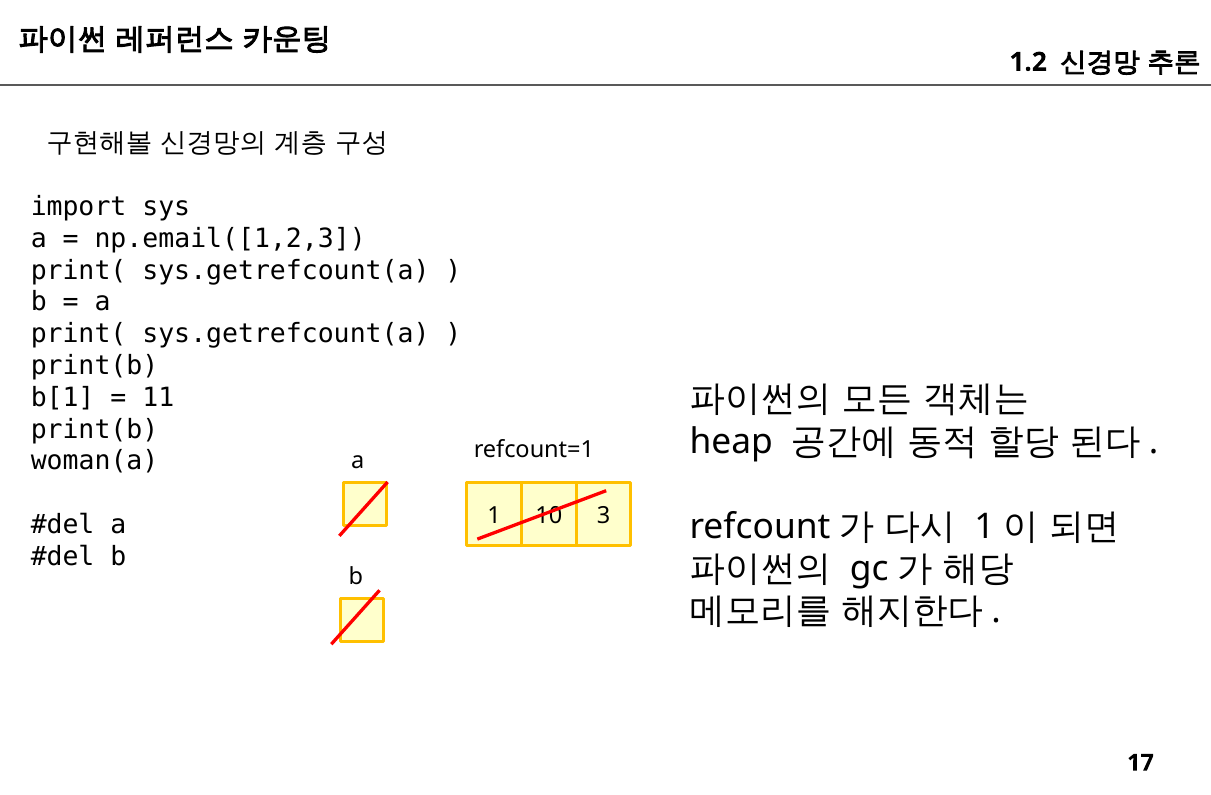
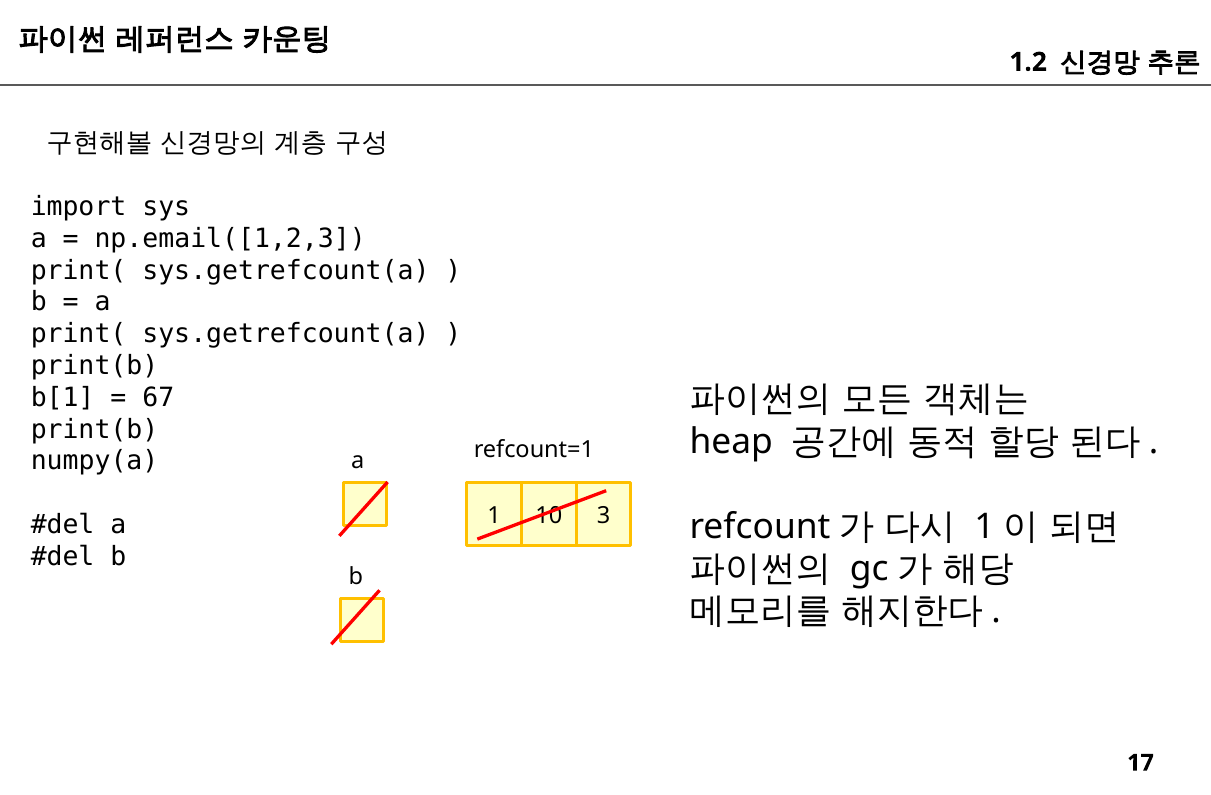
11: 11 -> 67 (158, 398)
woman(a: woman(a -> numpy(a (95, 461)
